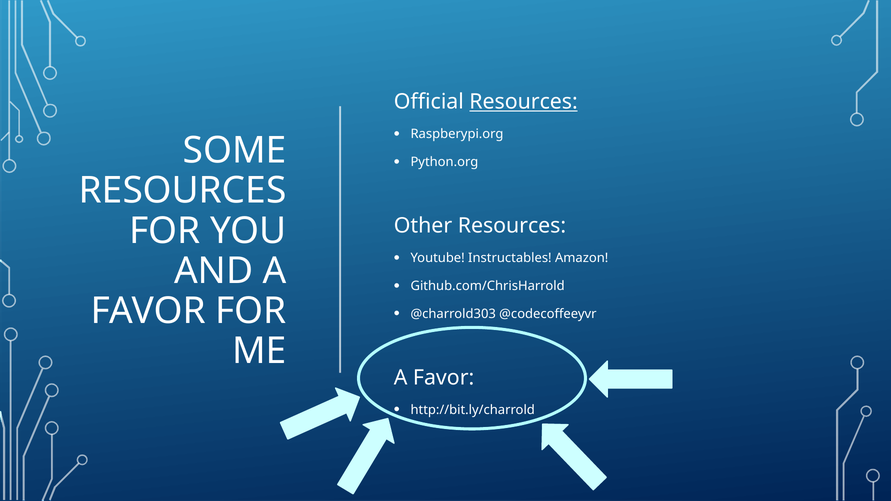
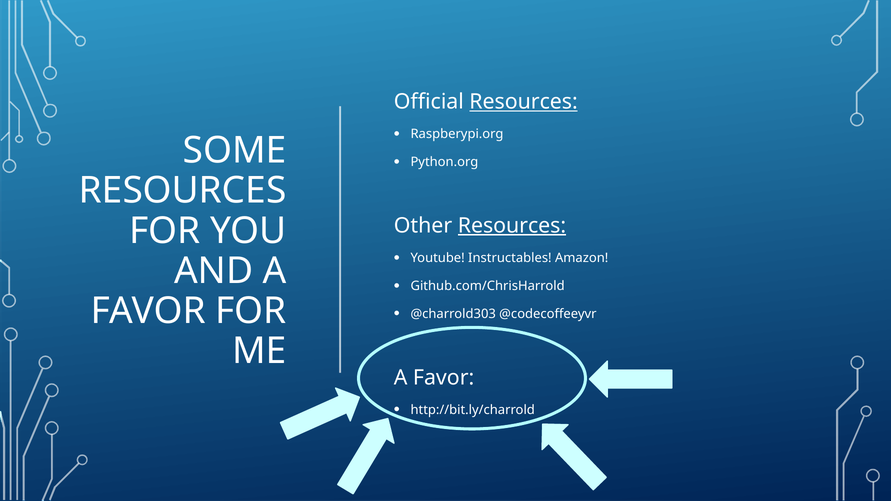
Resources underline: none -> present (512, 226)
